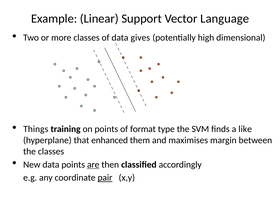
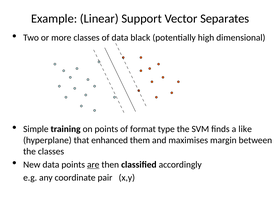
Language: Language -> Separates (225, 19)
gives: gives -> black (140, 38)
Things: Things -> Simple (36, 129)
pair underline: present -> none (105, 178)
